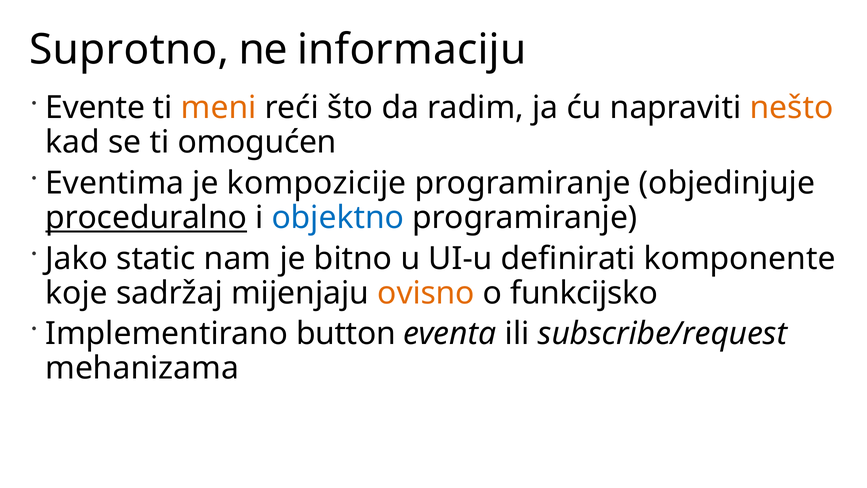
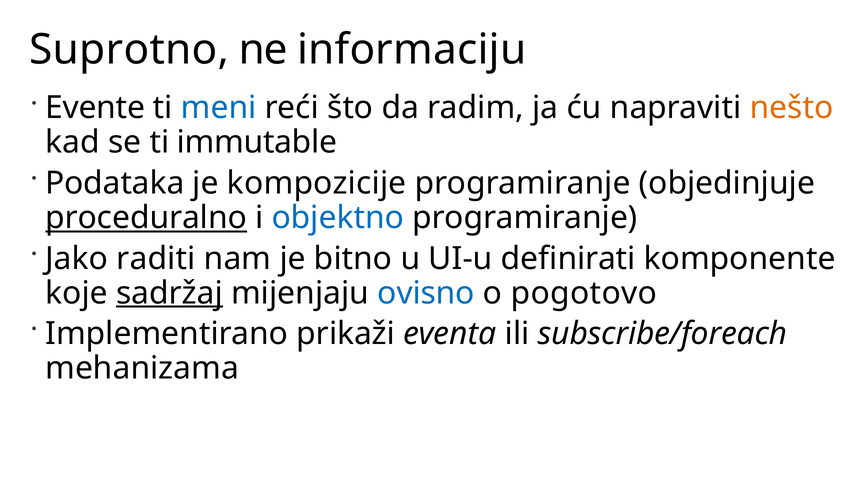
meni colour: orange -> blue (219, 108)
omogućen: omogućen -> immutable (257, 142)
Eventima: Eventima -> Podataka (115, 183)
static: static -> raditi (156, 258)
sadržaj underline: none -> present (169, 293)
ovisno colour: orange -> blue (426, 293)
funkcijsko: funkcijsko -> pogotovo (584, 293)
button: button -> prikaži (346, 334)
subscribe/request: subscribe/request -> subscribe/foreach (663, 334)
